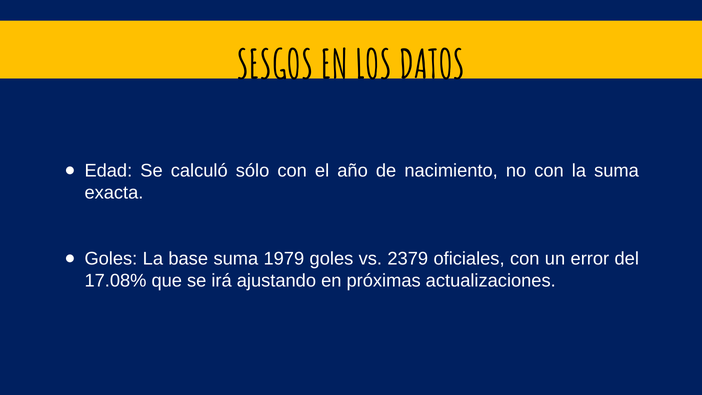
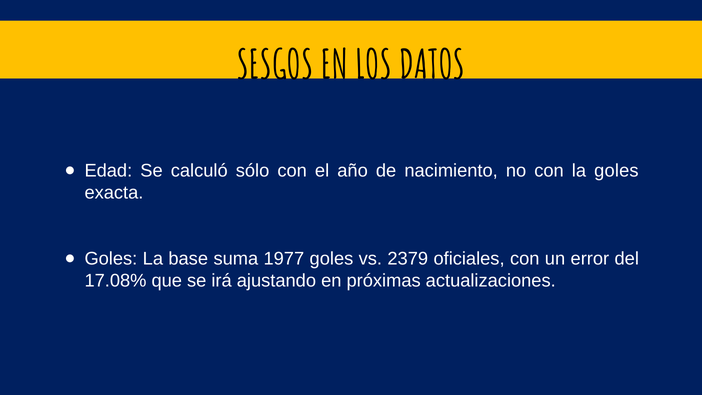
la suma: suma -> goles (616, 171)
1979: 1979 -> 1977 (284, 258)
